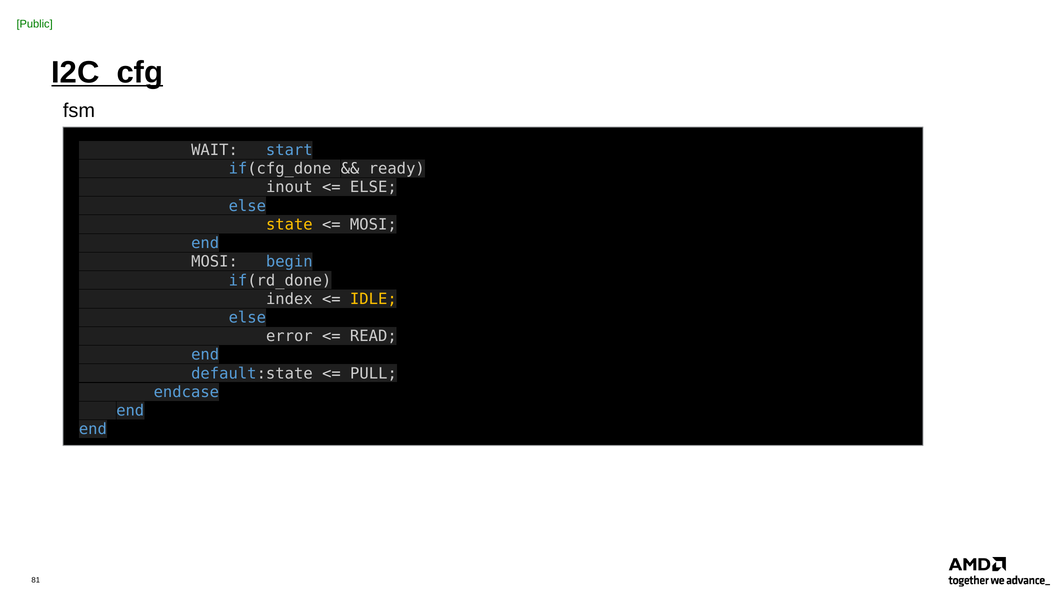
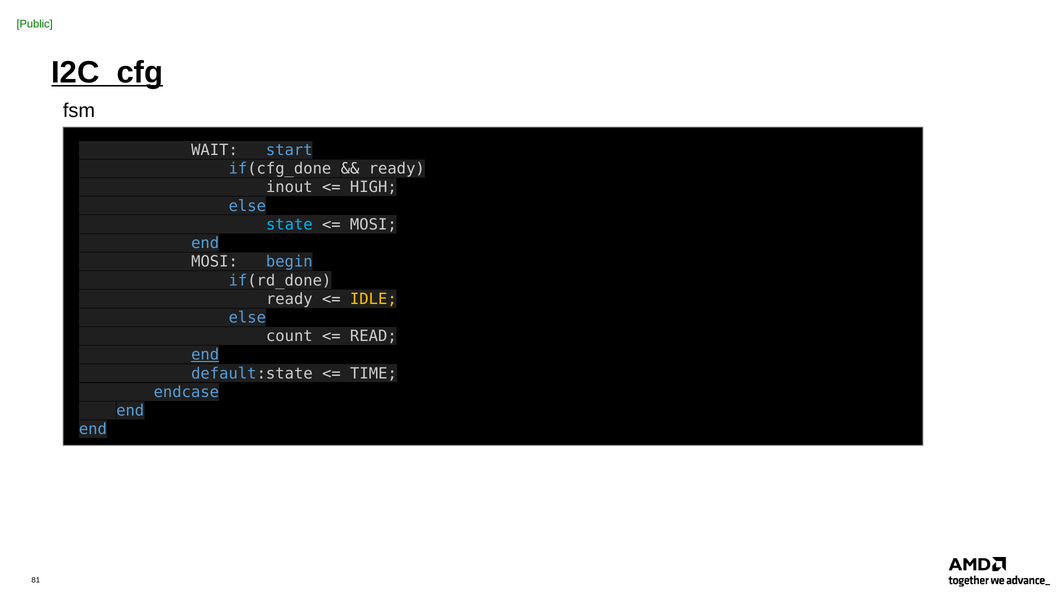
ELSE: ELSE -> HIGH (373, 187)
state colour: yellow -> light blue (289, 225)
index: index -> ready (289, 299)
error: error -> count (289, 336)
end underline: none -> present (205, 355)
PULL: PULL -> TIME (373, 373)
